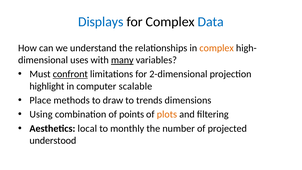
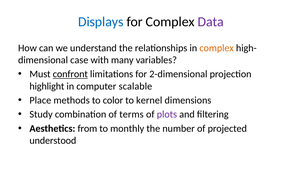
Data colour: blue -> purple (211, 22)
uses: uses -> case (79, 60)
many underline: present -> none (122, 60)
draw: draw -> color (113, 100)
trends: trends -> kernel (149, 100)
Using: Using -> Study (41, 114)
points: points -> terms (131, 114)
plots colour: orange -> purple (167, 114)
local: local -> from (87, 128)
